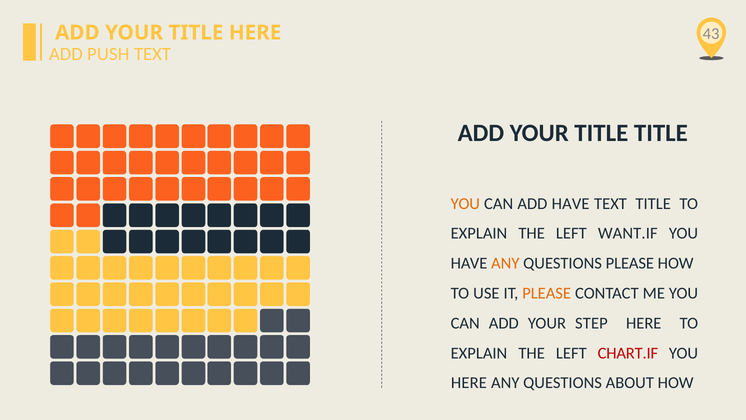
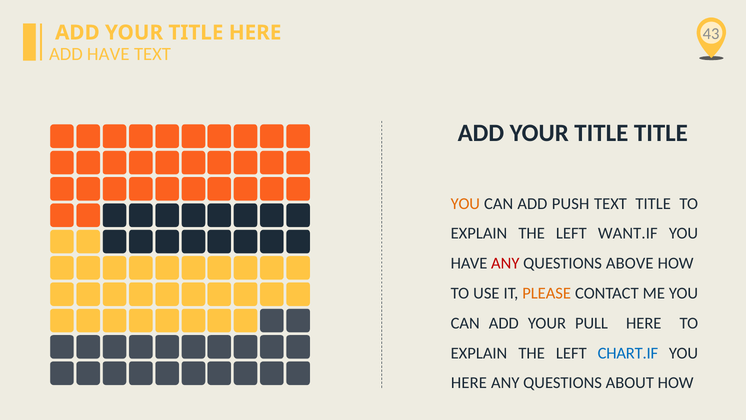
ADD PUSH: PUSH -> HAVE (108, 54)
ADD HAVE: HAVE -> PUSH (571, 203)
ANY colour: orange -> red (505, 263)
QUESTIONS PLEASE: PLEASE -> ABOVE (630, 263)
STEP: STEP -> PULL (592, 323)
CHART.IF colour: red -> blue (628, 353)
